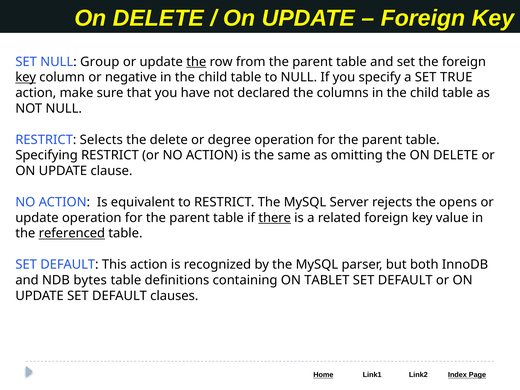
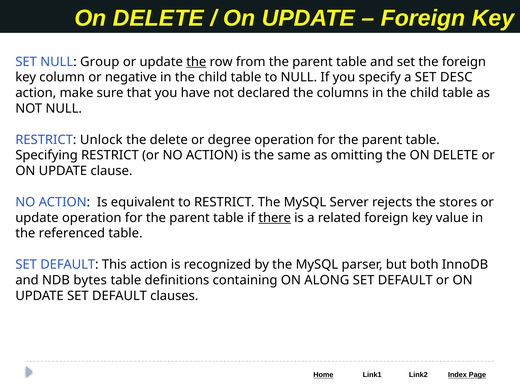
key underline: present -> none (26, 77)
TRUE: TRUE -> DESC (456, 77)
Selects: Selects -> Unlock (101, 140)
opens: opens -> stores (458, 202)
referenced underline: present -> none (72, 233)
TABLET: TABLET -> ALONG (327, 280)
